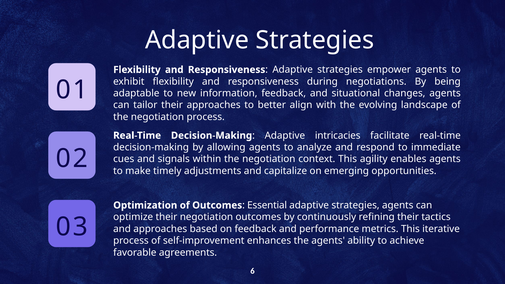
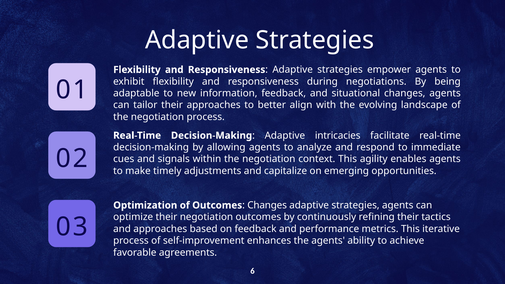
Essential: Essential -> Changes (267, 205)
